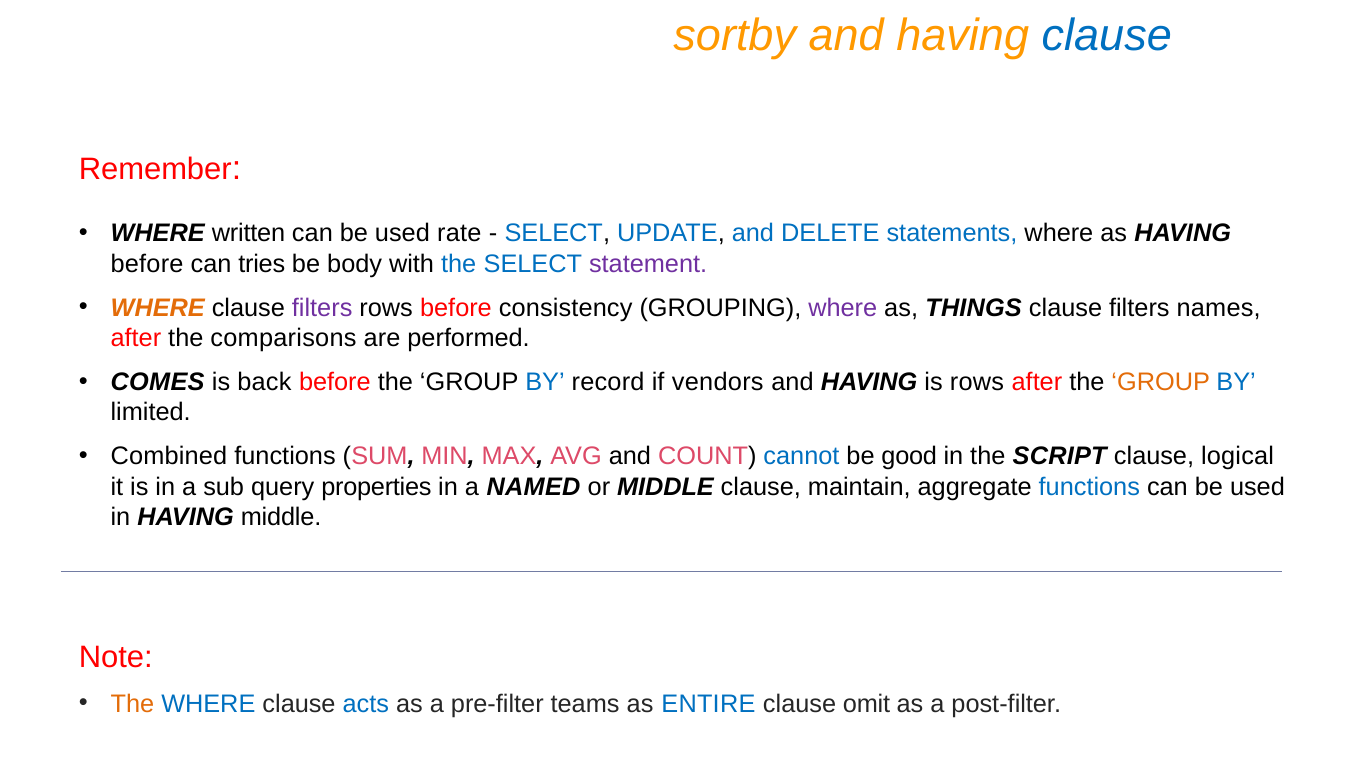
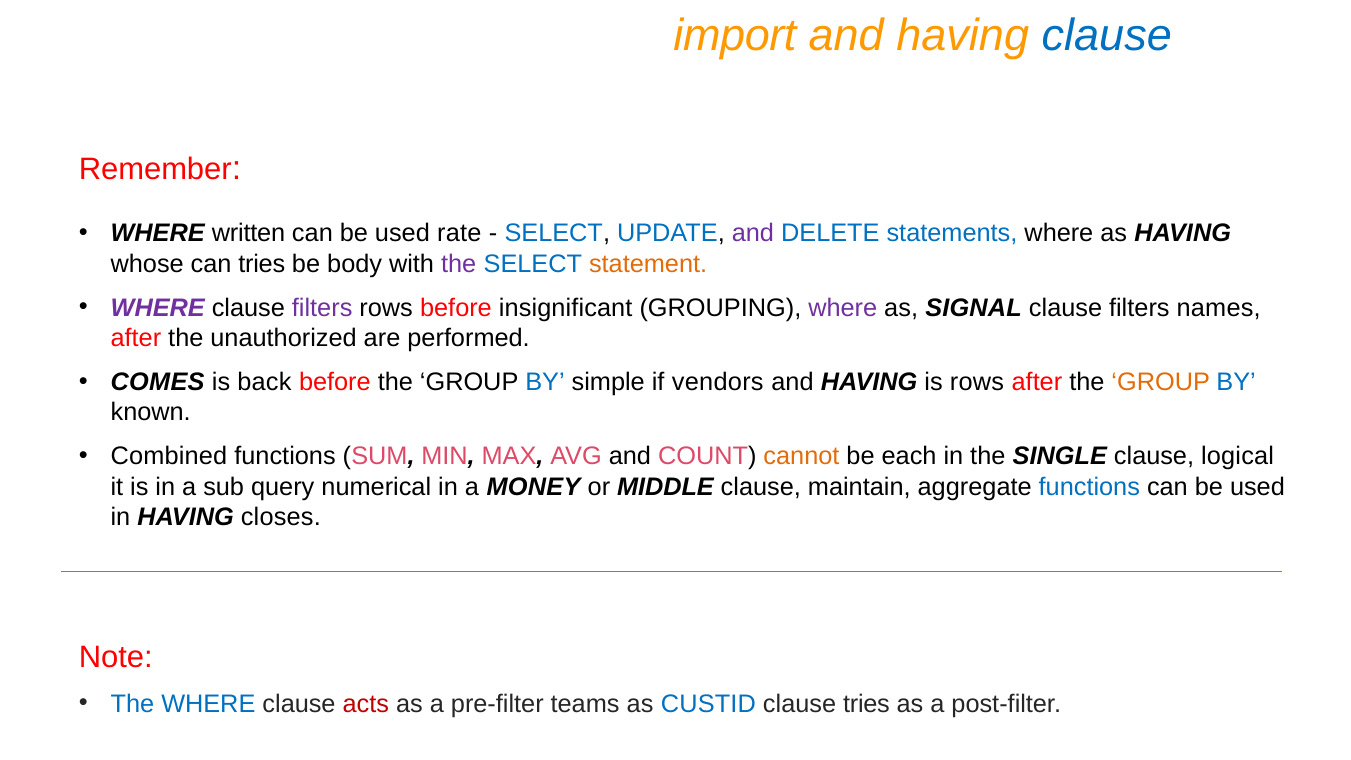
sortby: sortby -> import (735, 35)
and colour: blue -> purple (753, 233)
before: before -> whose (147, 264)
the colour: blue -> purple (459, 264)
statement colour: purple -> orange (648, 264)
WHERE colour: orange -> purple (158, 308)
consistency: consistency -> insignificant (566, 308)
THINGS: THINGS -> SIGNAL (974, 308)
comparisons: comparisons -> unauthorized (284, 338)
record: record -> simple (608, 382)
limited: limited -> known (151, 412)
cannot colour: blue -> orange (801, 456)
good: good -> each (909, 456)
SCRIPT: SCRIPT -> SINGLE (1060, 456)
properties: properties -> numerical (376, 487)
NAMED: NAMED -> MONEY (533, 487)
HAVING middle: middle -> closes (281, 517)
The colour: orange -> blue (132, 704)
acts colour: blue -> red (366, 704)
ENTIRE: ENTIRE -> CUSTID (708, 704)
clause omit: omit -> tries (866, 704)
